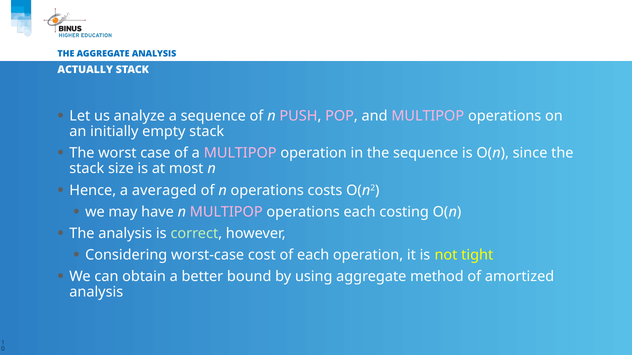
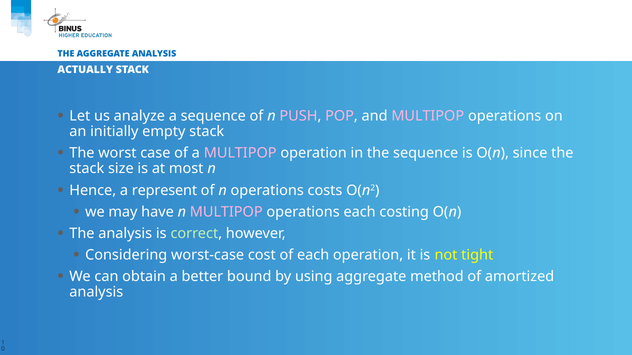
averaged: averaged -> represent (164, 191)
